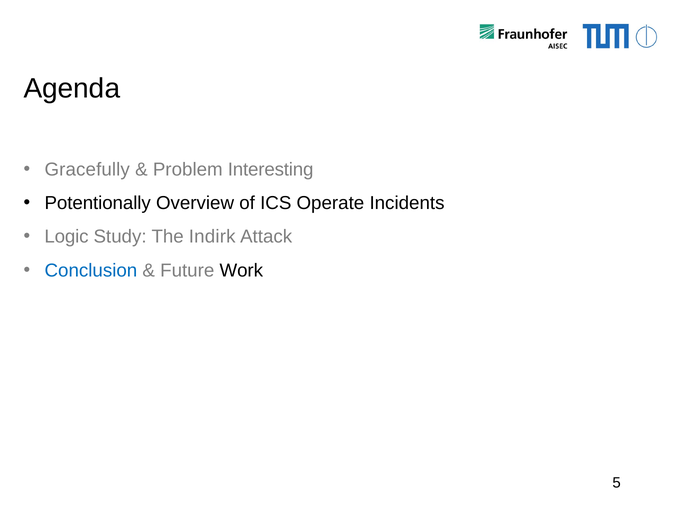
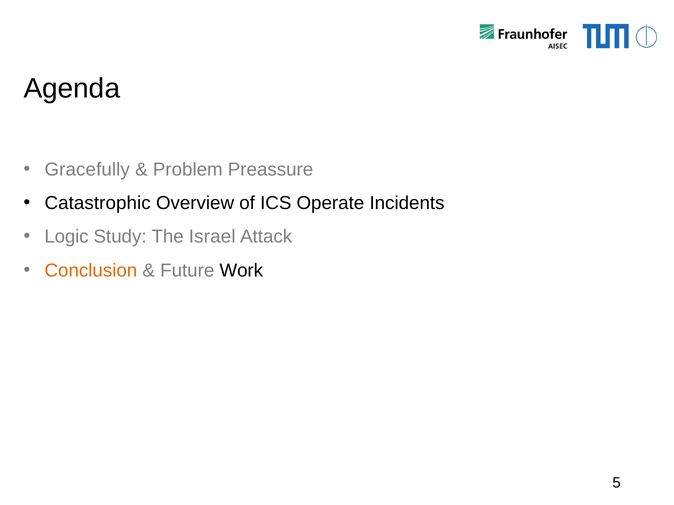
Interesting: Interesting -> Preassure (271, 170)
Potentionally: Potentionally -> Catastrophic (98, 203)
Indirk: Indirk -> Israel (212, 237)
Conclusion colour: blue -> orange (91, 271)
